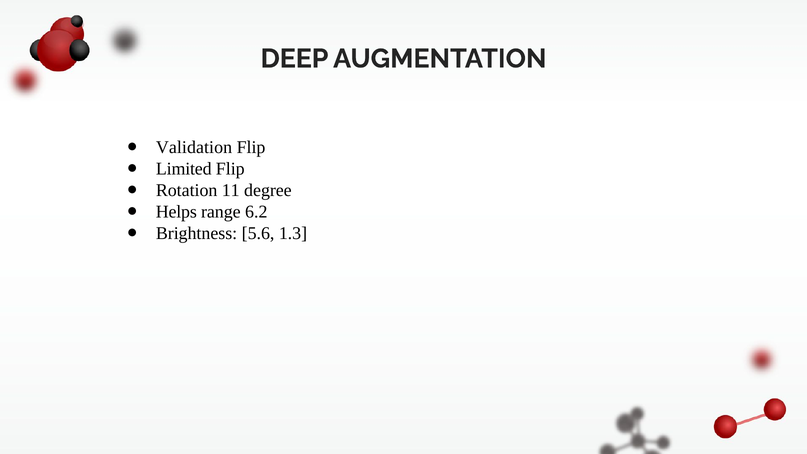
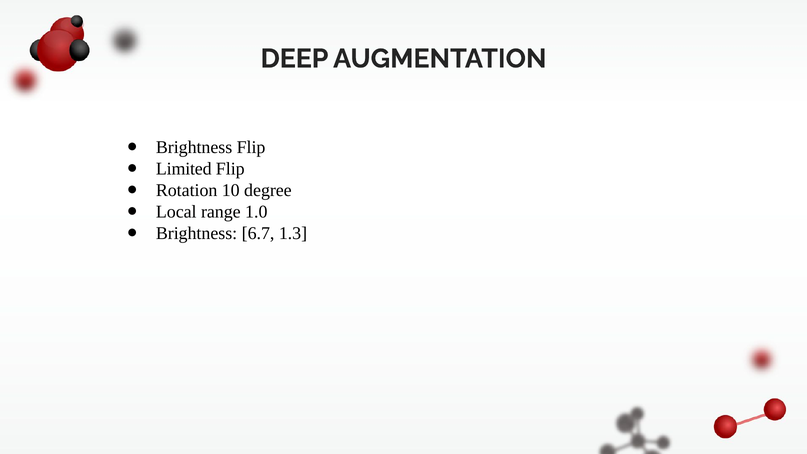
Validation: Validation -> Brightness (194, 147)
11: 11 -> 10 (231, 190)
Helps: Helps -> Local (176, 212)
6.2: 6.2 -> 1.0 (256, 212)
5.6: 5.6 -> 6.7 (258, 233)
